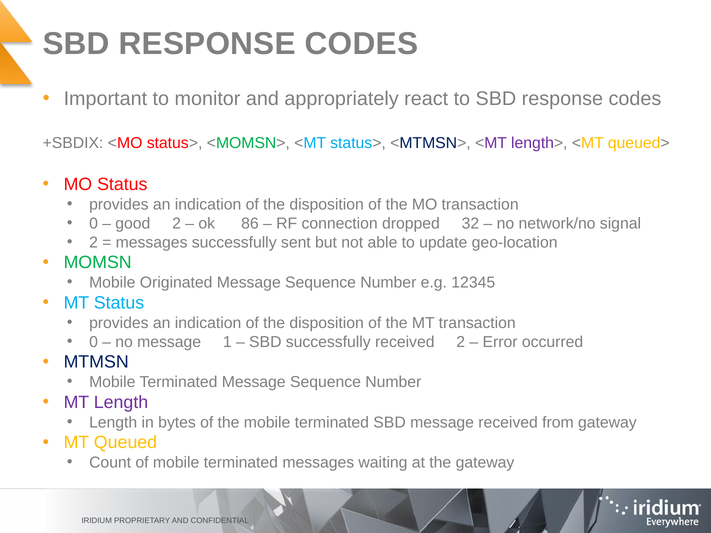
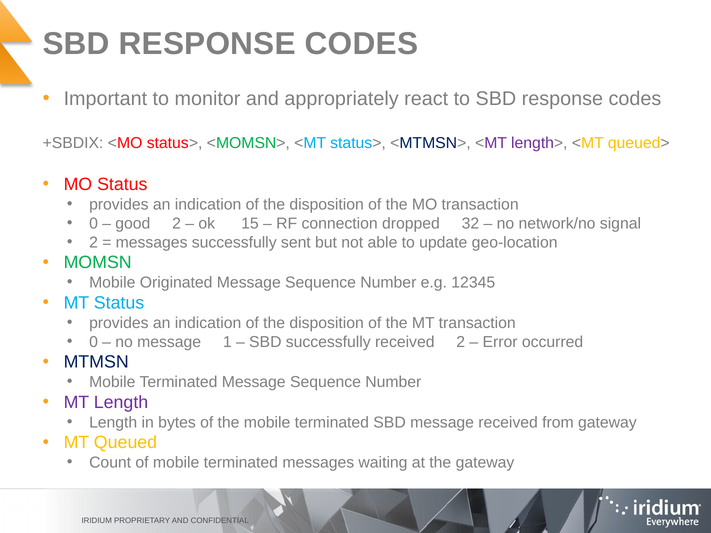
86: 86 -> 15 (250, 224)
